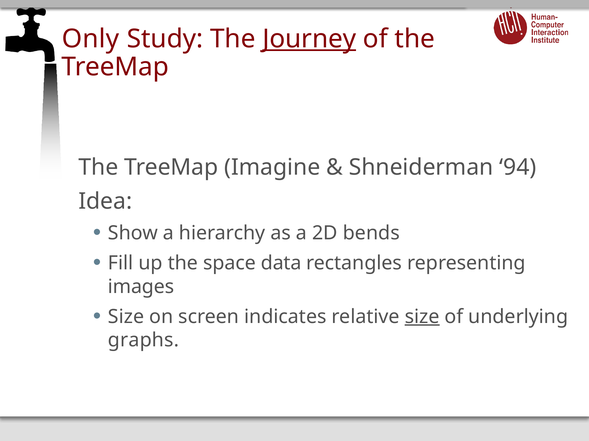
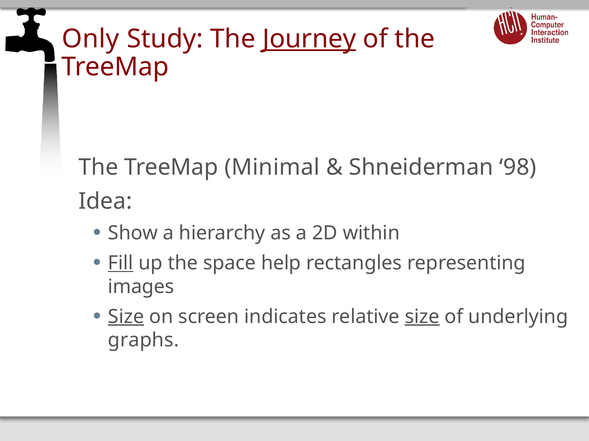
Imagine: Imagine -> Minimal (272, 168)
94: 94 -> 98 (518, 168)
bends: bends -> within (371, 233)
Fill underline: none -> present (121, 264)
data: data -> help (281, 264)
Size underline: none -> present (126, 317)
